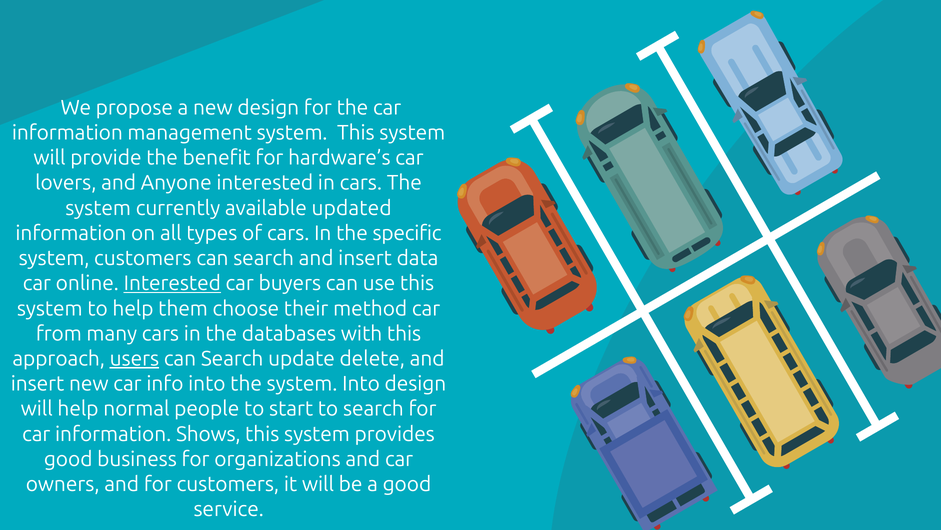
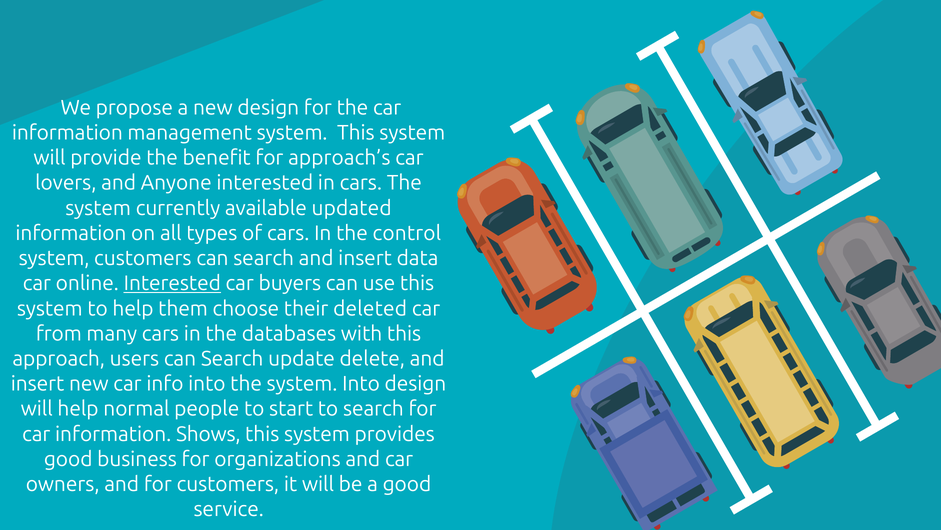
hardware’s: hardware’s -> approach’s (339, 158)
specific: specific -> control (407, 233)
method: method -> deleted (370, 308)
users underline: present -> none (134, 358)
